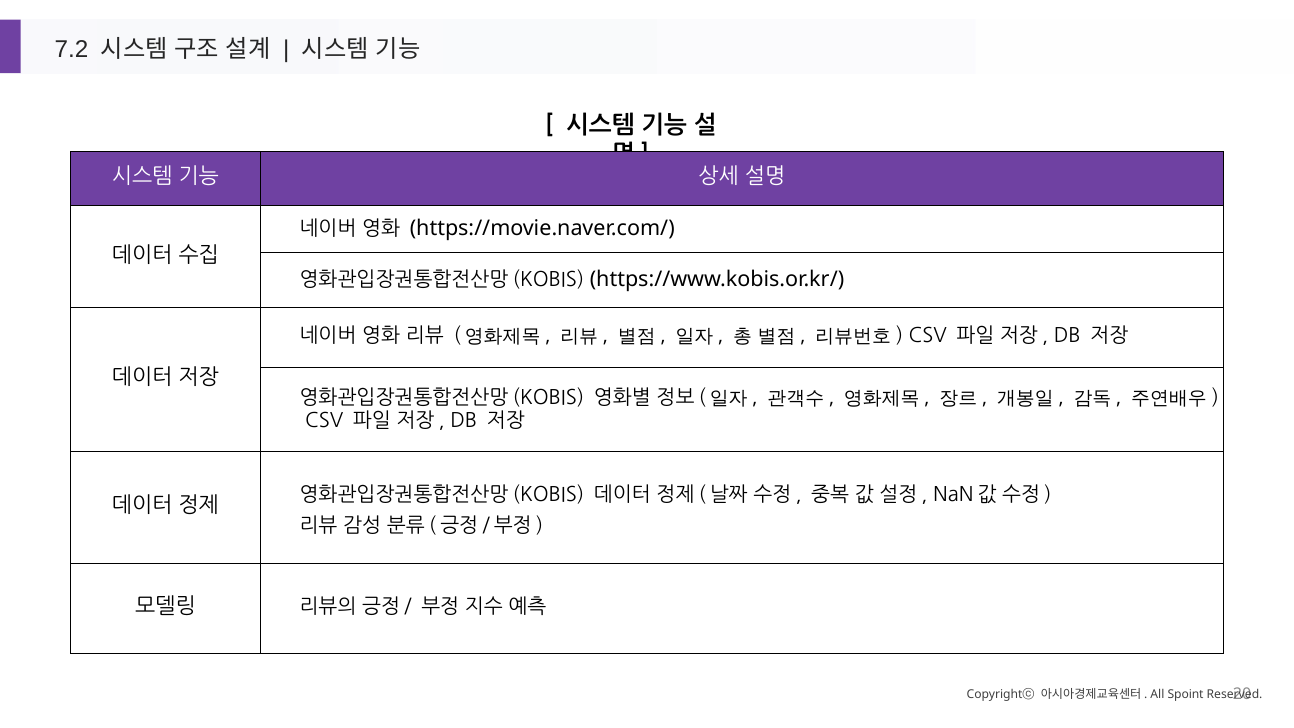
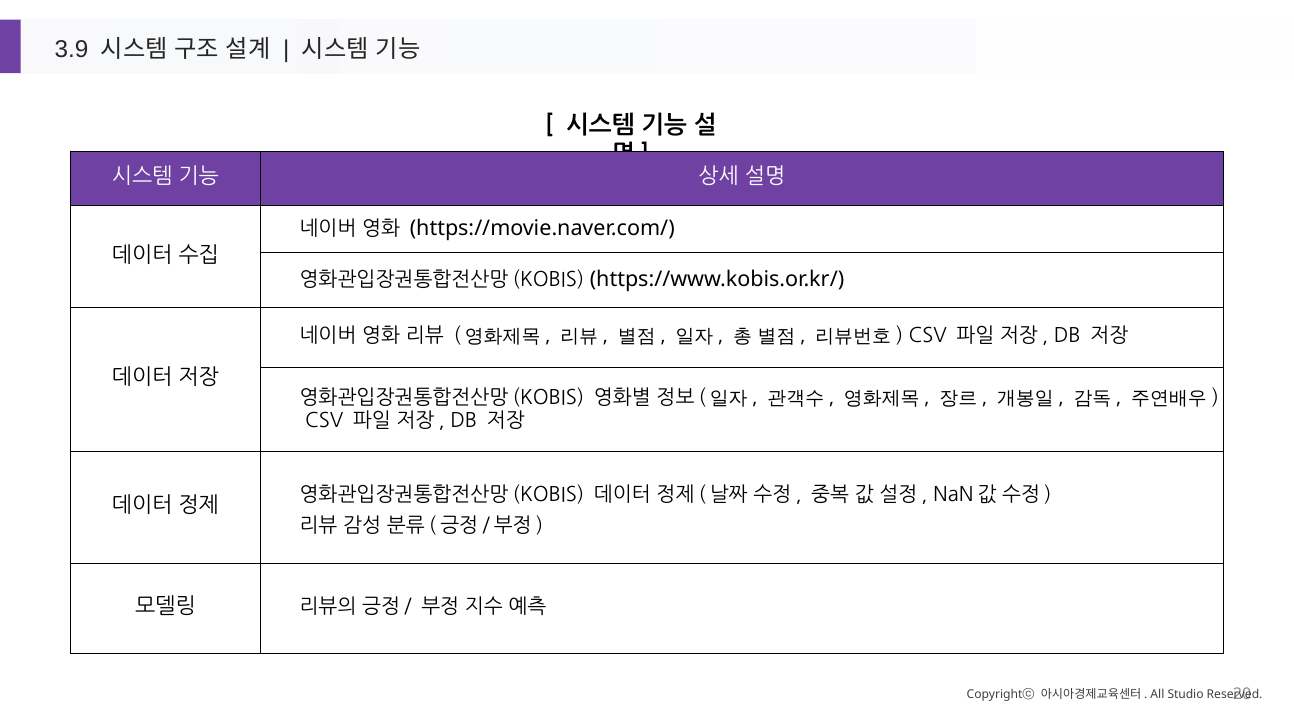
7.2: 7.2 -> 3.9 (71, 49)
Spoint: Spoint -> Studio (1186, 695)
